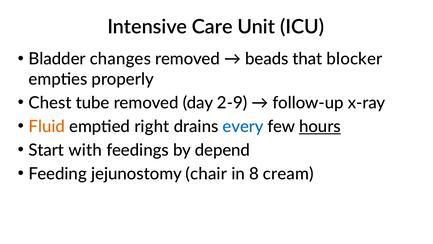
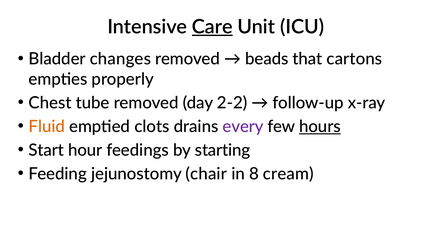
Care underline: none -> present (212, 27)
blocker: blocker -> cartons (354, 59)
2-9: 2-9 -> 2-2 (232, 103)
right: right -> clots (152, 126)
every colour: blue -> purple (243, 126)
with: with -> hour (85, 150)
depend: depend -> starting (223, 150)
